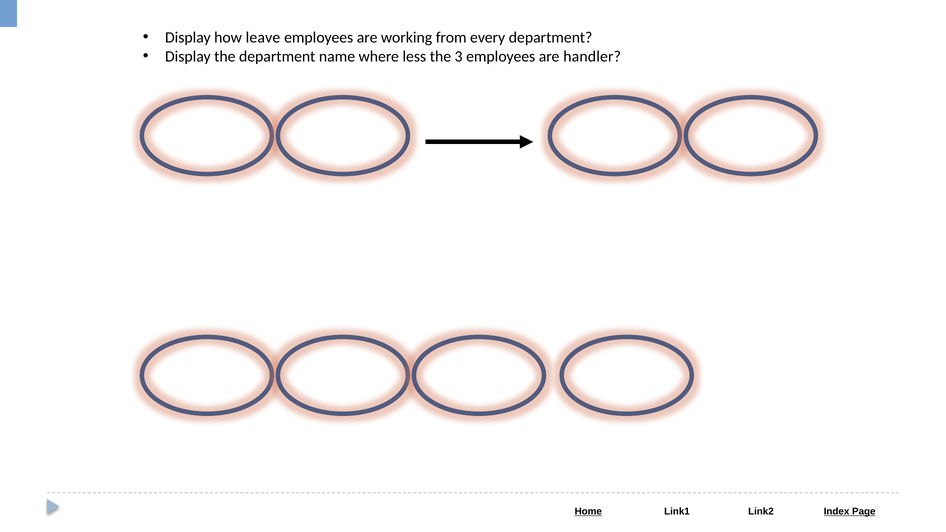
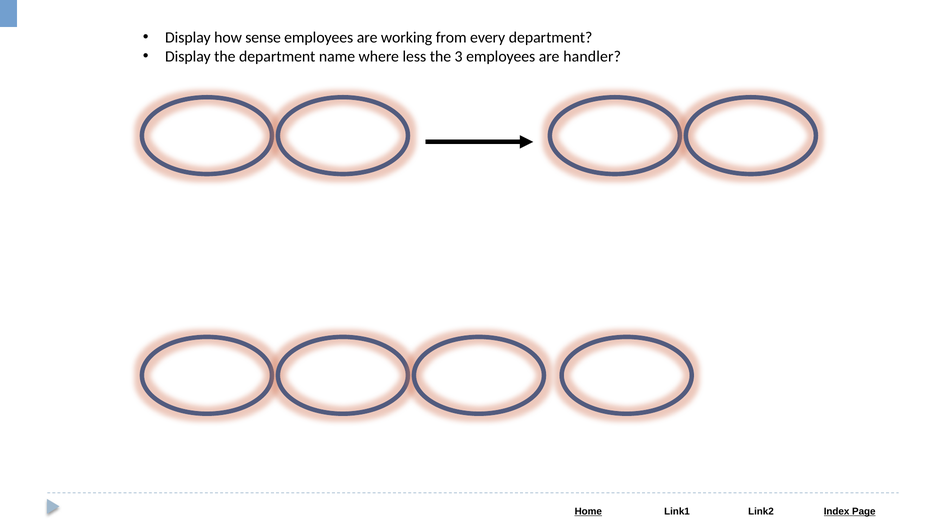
leave: leave -> sense (263, 38)
